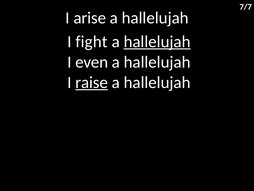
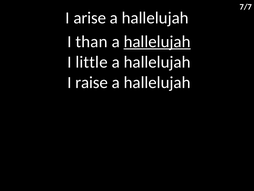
fight: fight -> than (92, 42)
even: even -> little (92, 62)
raise underline: present -> none (92, 82)
